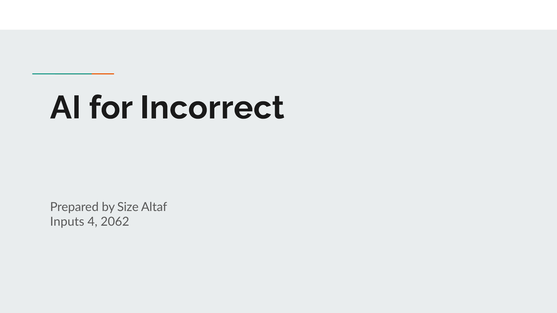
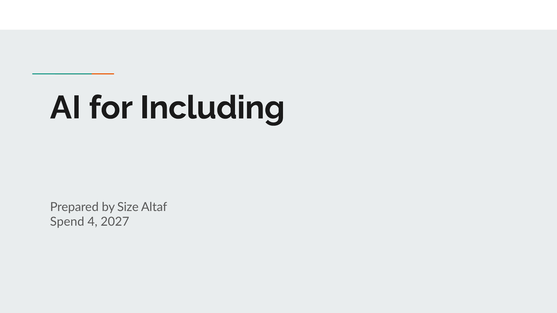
Incorrect: Incorrect -> Including (212, 108)
Inputs: Inputs -> Spend (67, 222)
2062: 2062 -> 2027 (115, 222)
